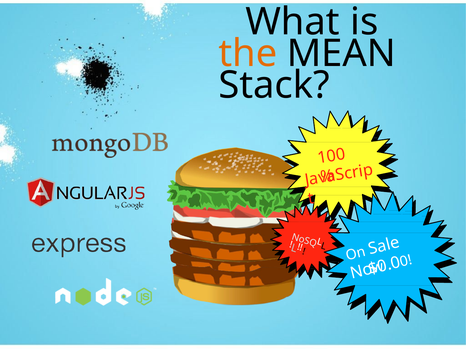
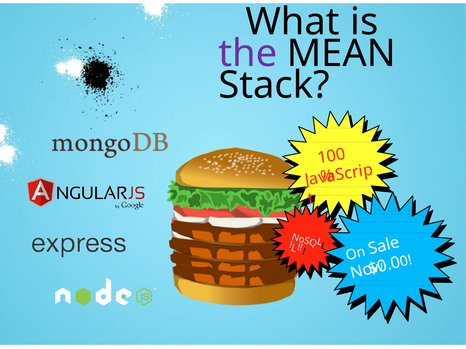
the colour: orange -> purple (248, 54)
